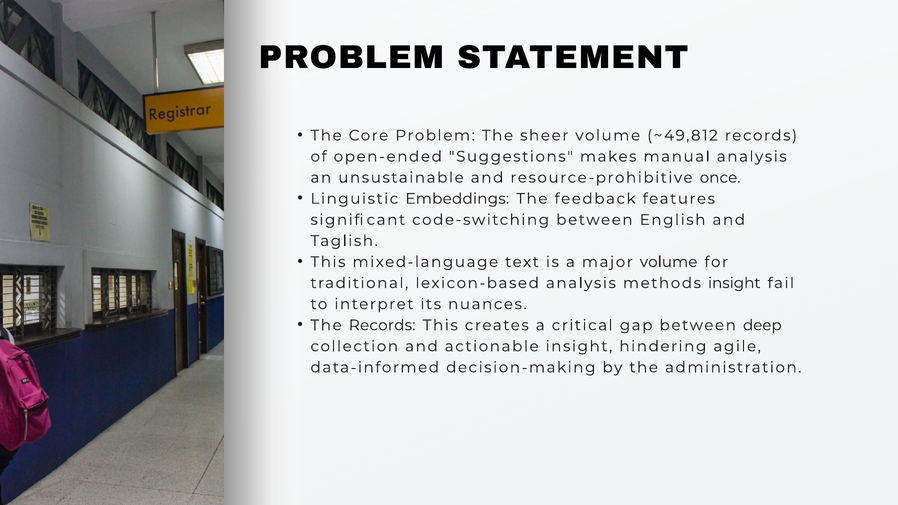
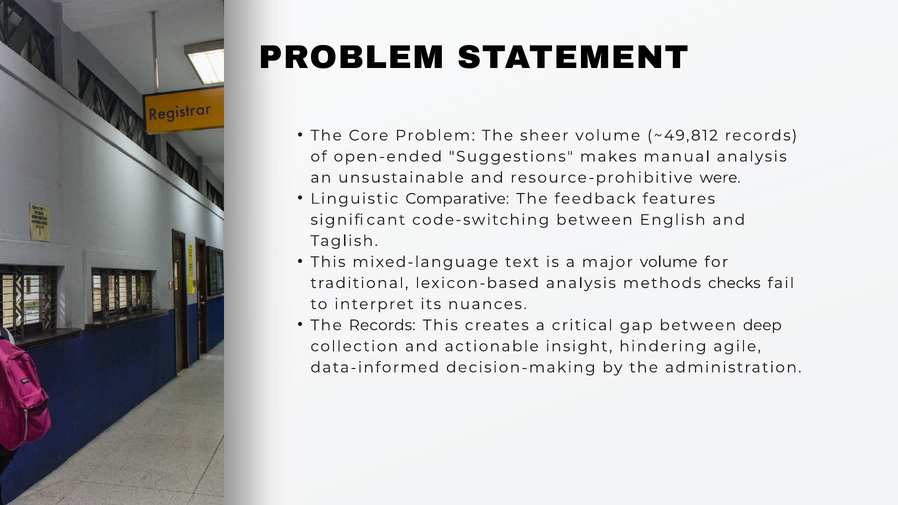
once: once -> were (720, 178)
Embeddings: Embeddings -> Comparative (457, 199)
methods insight: insight -> checks (734, 283)
